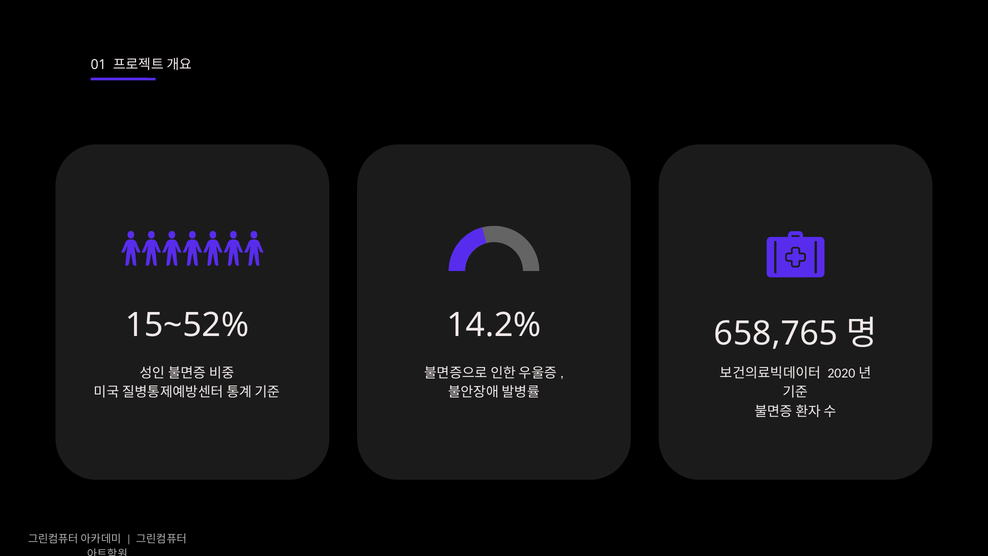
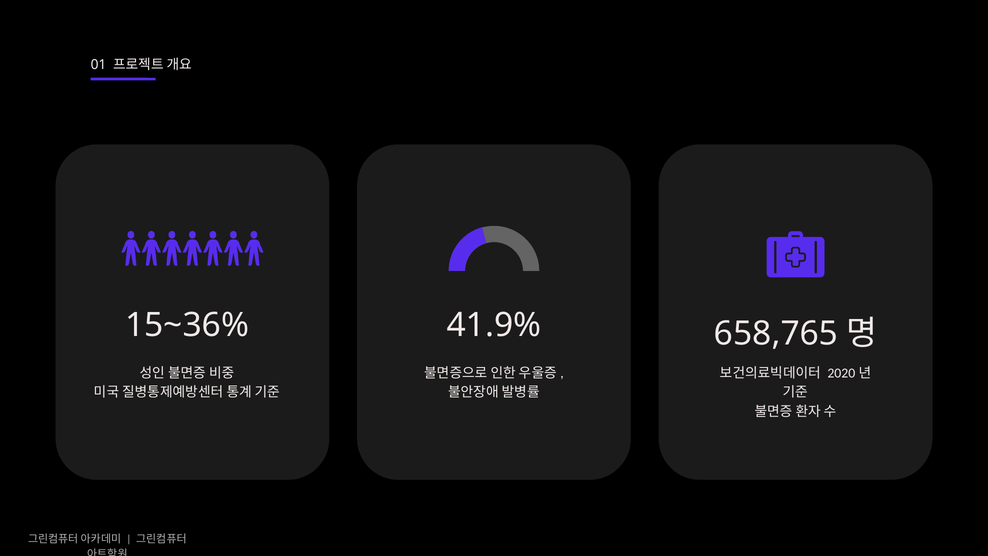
15~52%: 15~52% -> 15~36% (187, 325)
14.2%: 14.2% -> 41.9% (494, 325)
